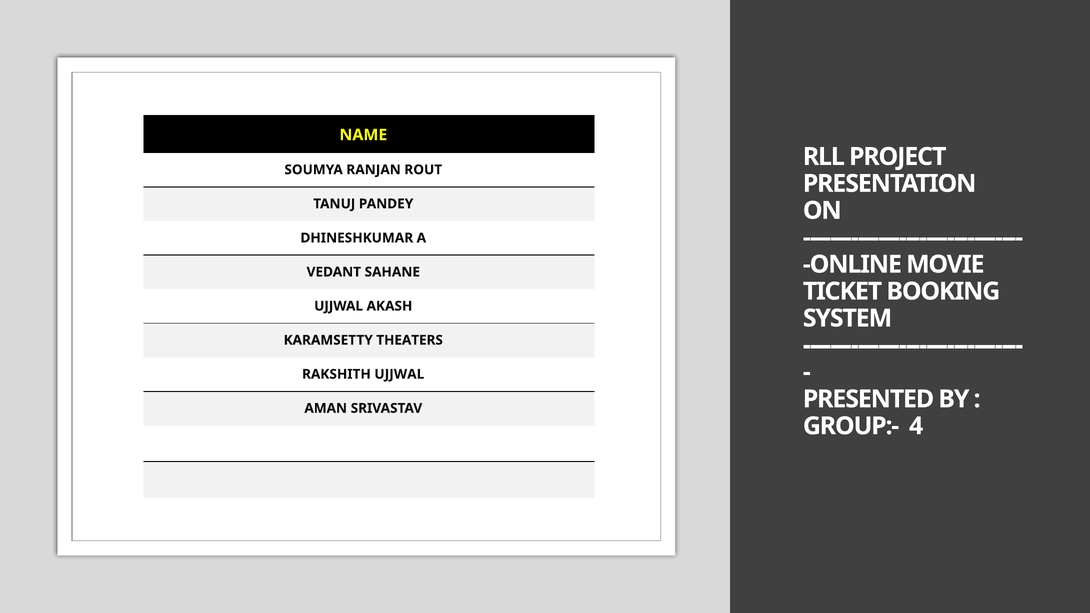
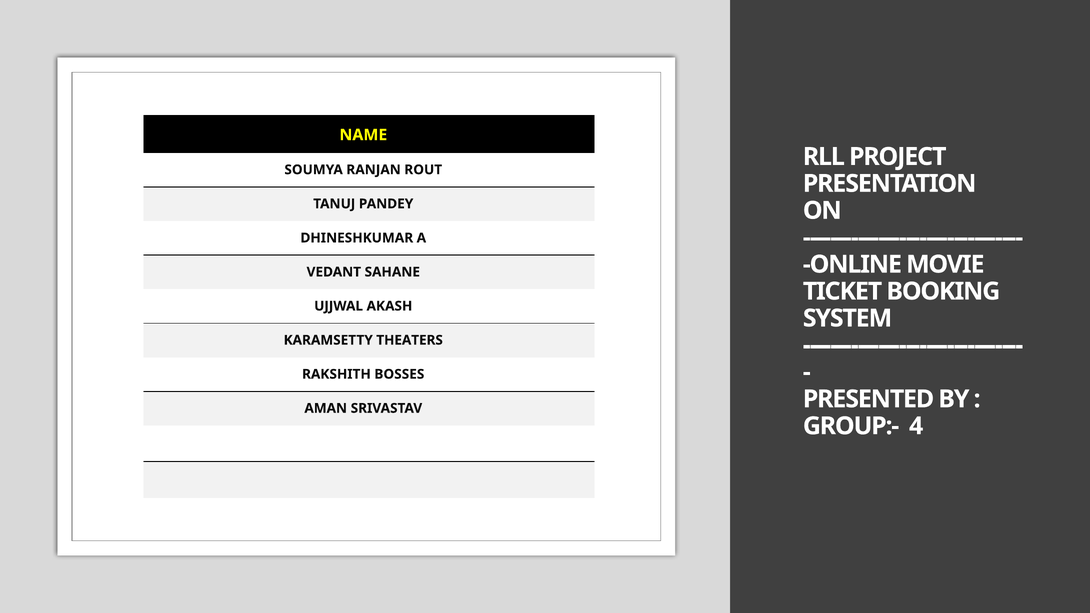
RAKSHITH UJJWAL: UJJWAL -> BOSSES (399, 374)
